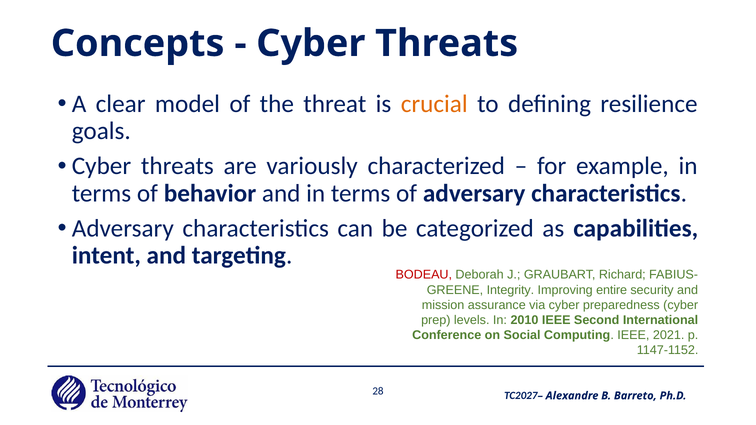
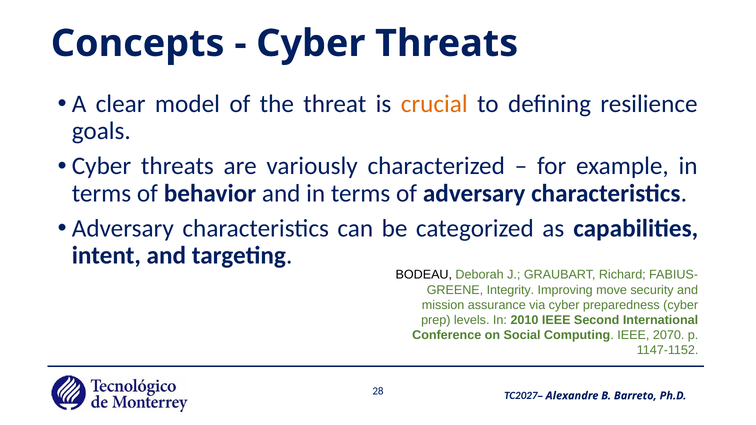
BODEAU colour: red -> black (424, 275)
entire: entire -> move (612, 290)
2021: 2021 -> 2070 (669, 335)
